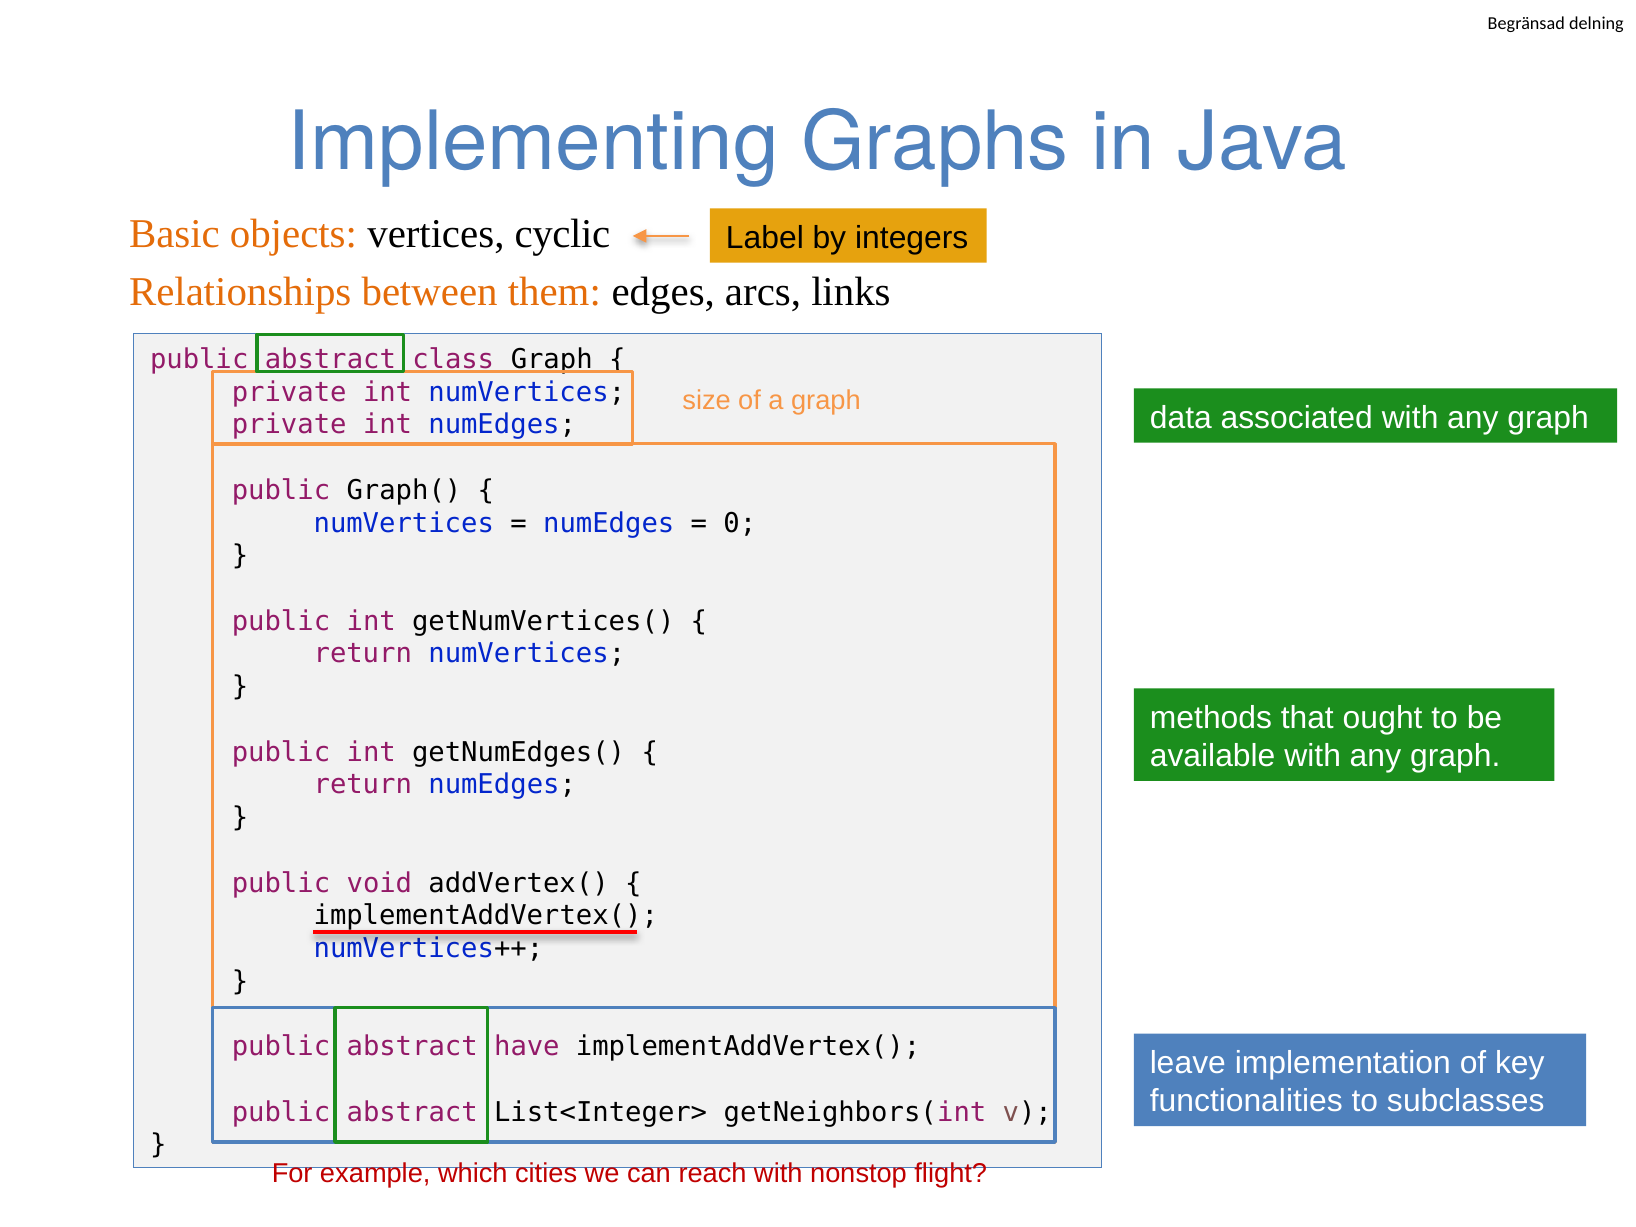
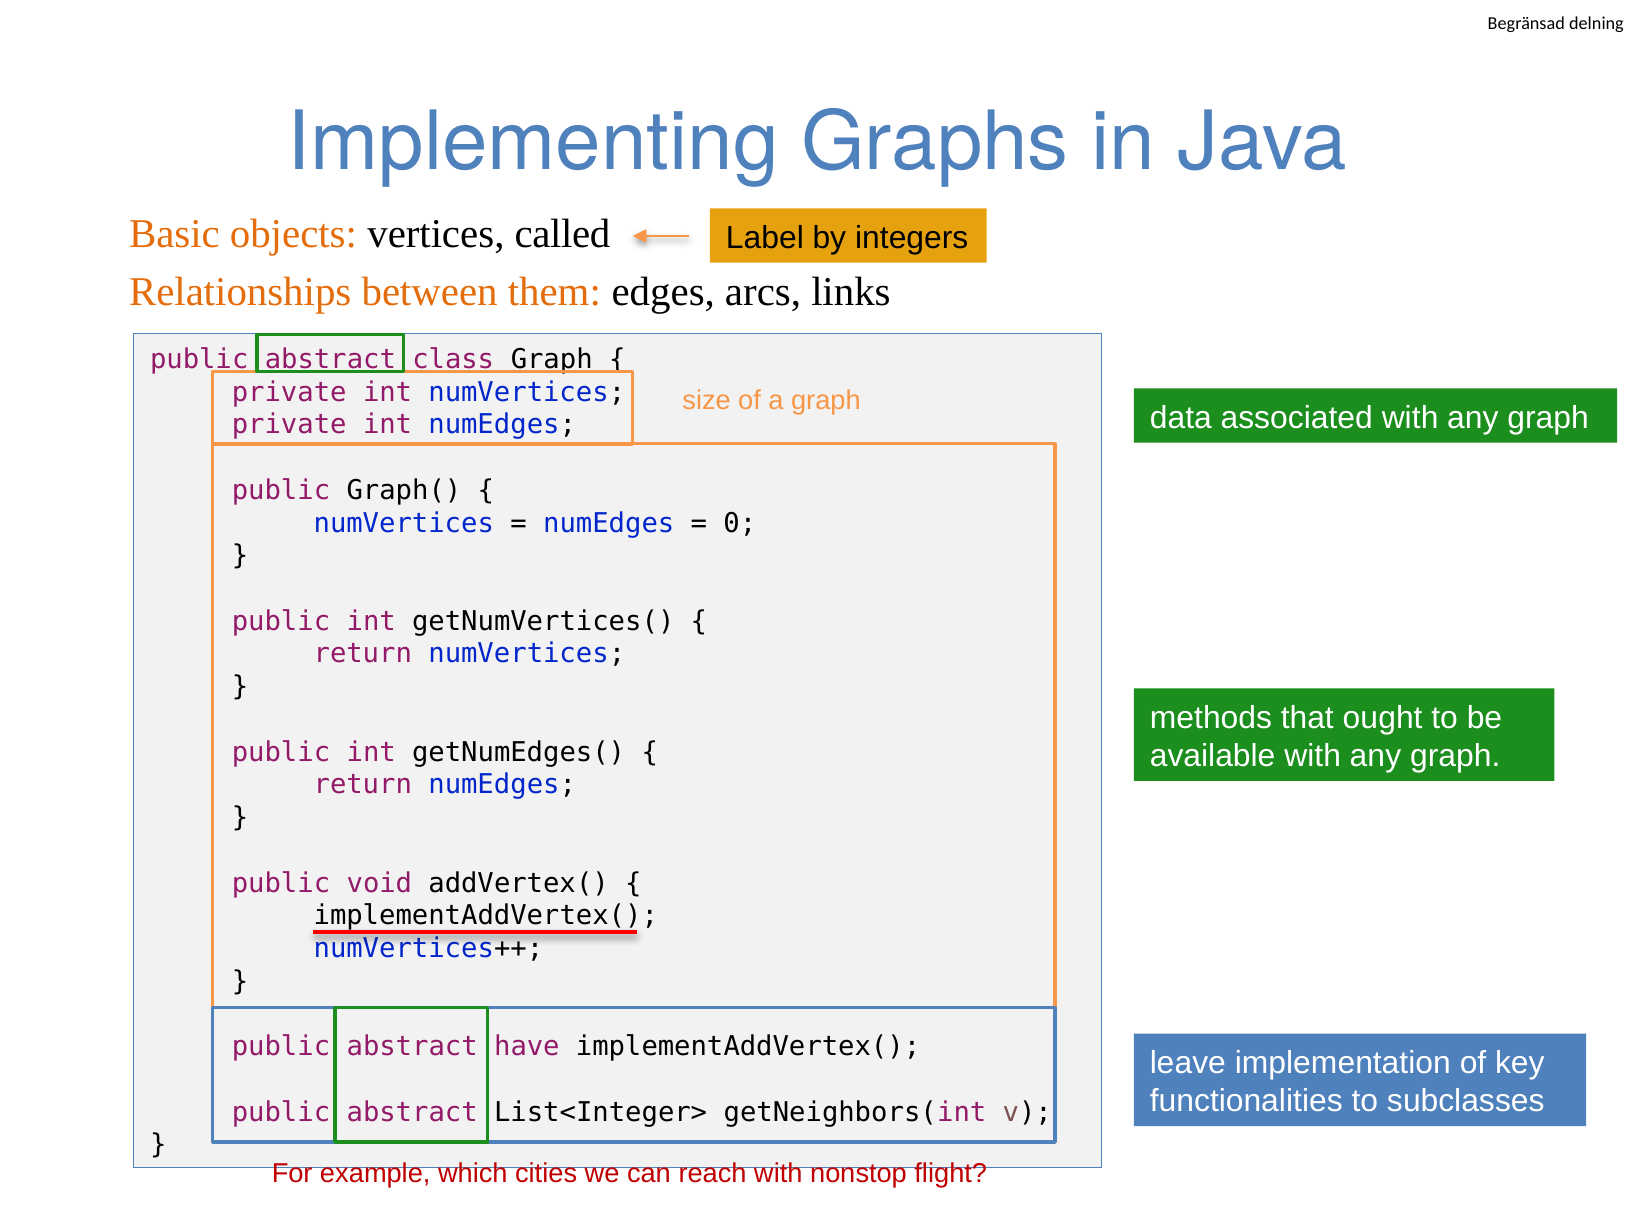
cyclic: cyclic -> called (562, 234)
